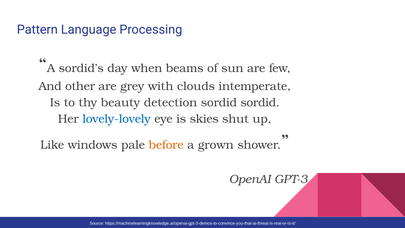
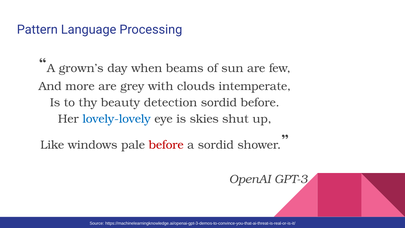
sordid’s: sordid’s -> grown’s (81, 68)
other: other -> more (80, 86)
sordid sordid: sordid -> before (260, 102)
before colour: orange -> red (166, 145)
a grown: grown -> sordid (216, 145)
